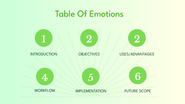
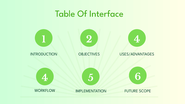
Emotions: Emotions -> Interface (106, 14)
2 2: 2 -> 4 (137, 39)
